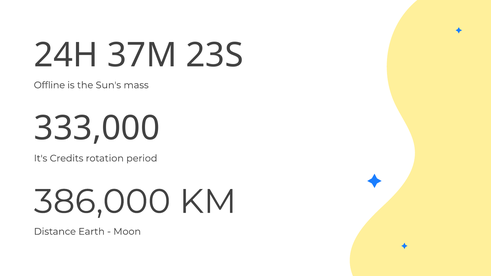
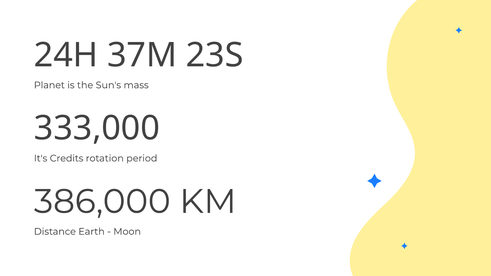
Offline: Offline -> Planet (49, 85)
